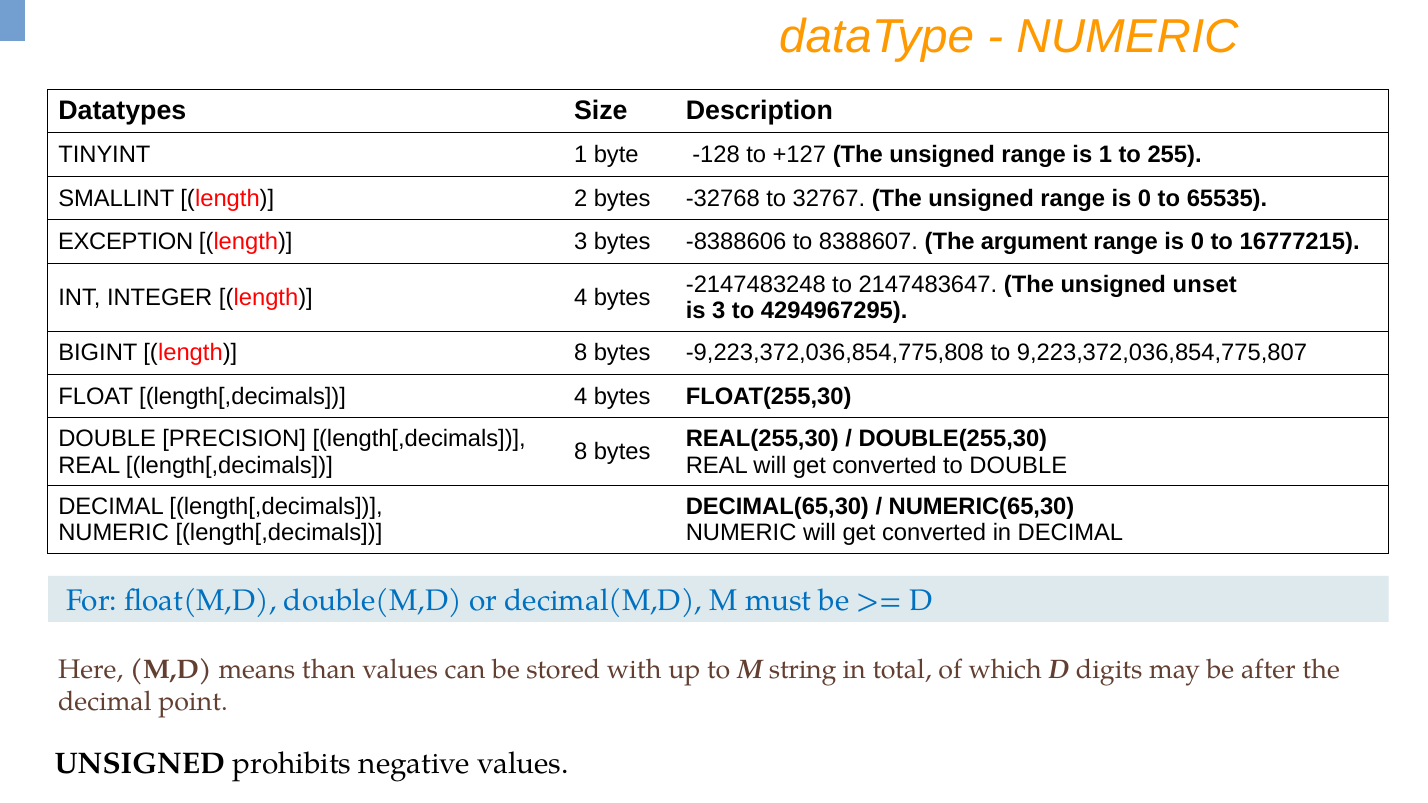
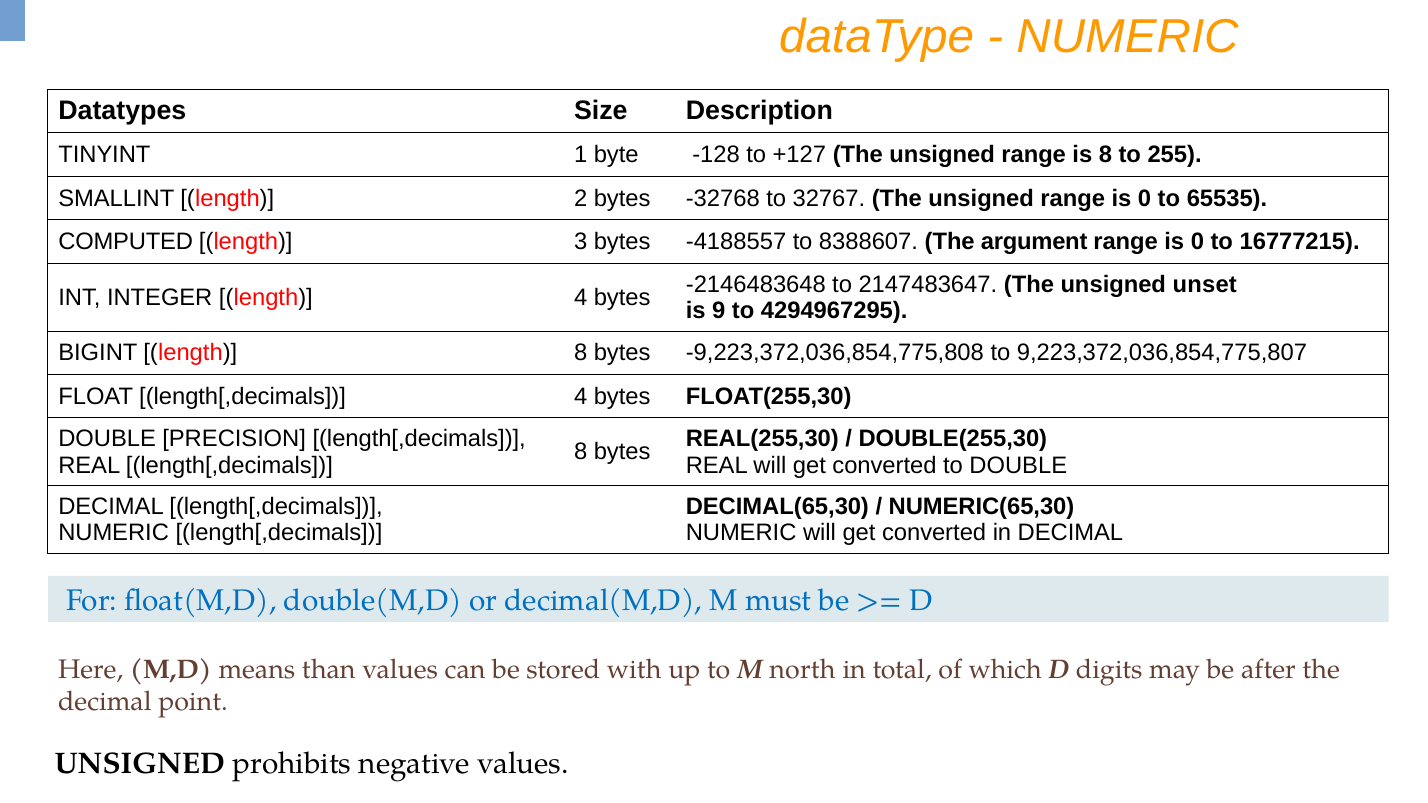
is 1: 1 -> 8 (1105, 155)
EXCEPTION: EXCEPTION -> COMPUTED (126, 242)
-8388606: -8388606 -> -4188557 (736, 242)
-2147483248: -2147483248 -> -2146483648 (756, 284)
is 3: 3 -> 9 (719, 311)
string: string -> north (802, 669)
